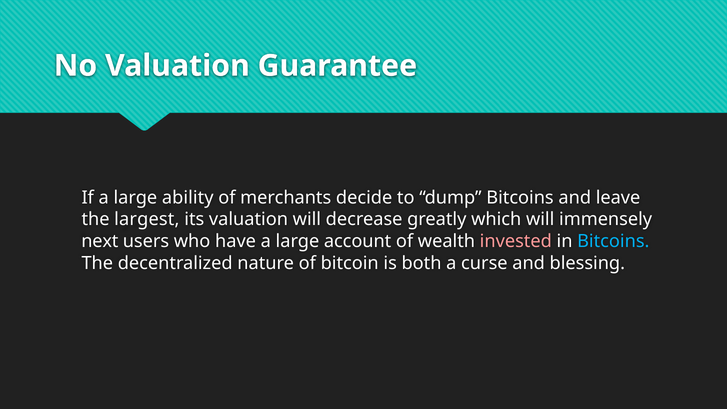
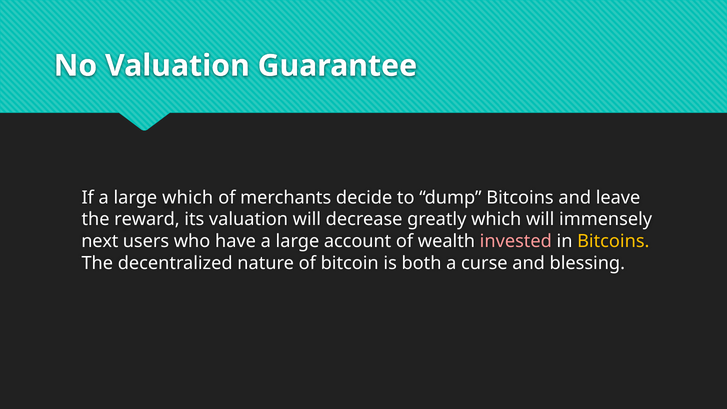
large ability: ability -> which (188, 198)
largest: largest -> reward (147, 219)
Bitcoins colour: light blue -> yellow (613, 241)
